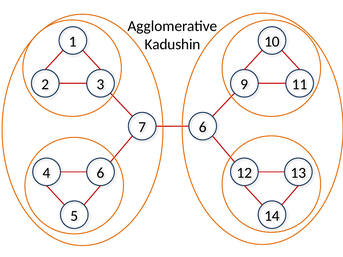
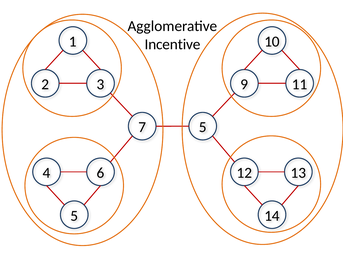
Kadushin: Kadushin -> Incentive (173, 45)
7 6: 6 -> 5 (203, 127)
